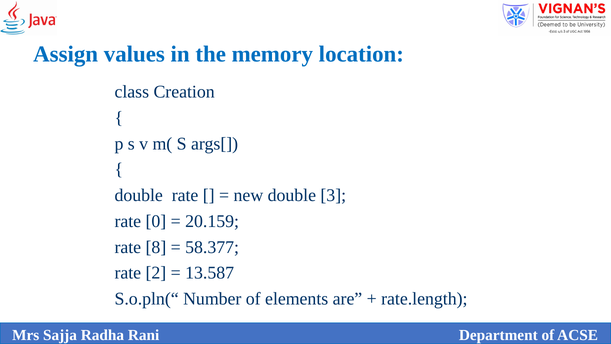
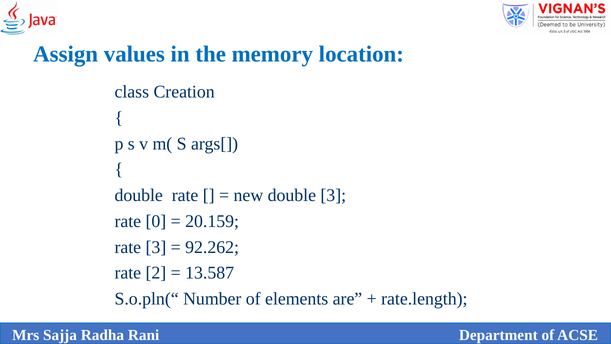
rate 8: 8 -> 3 (156, 247)
58.377: 58.377 -> 92.262 (212, 247)
